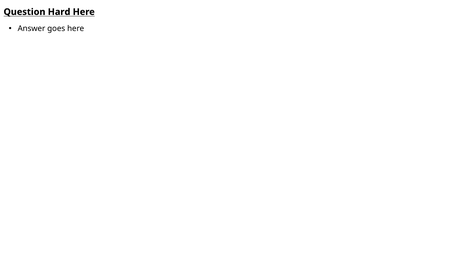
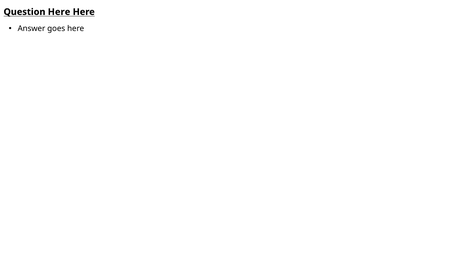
Question Hard: Hard -> Here (59, 12)
